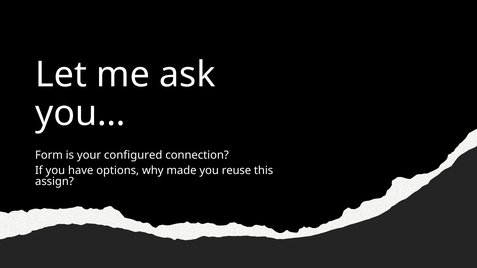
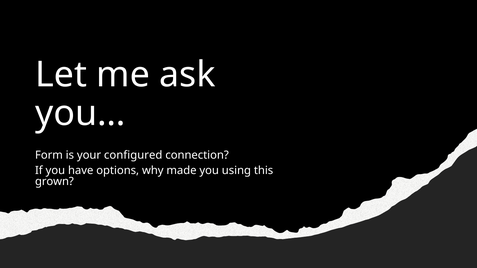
reuse: reuse -> using (236, 171)
assign: assign -> grown (54, 182)
